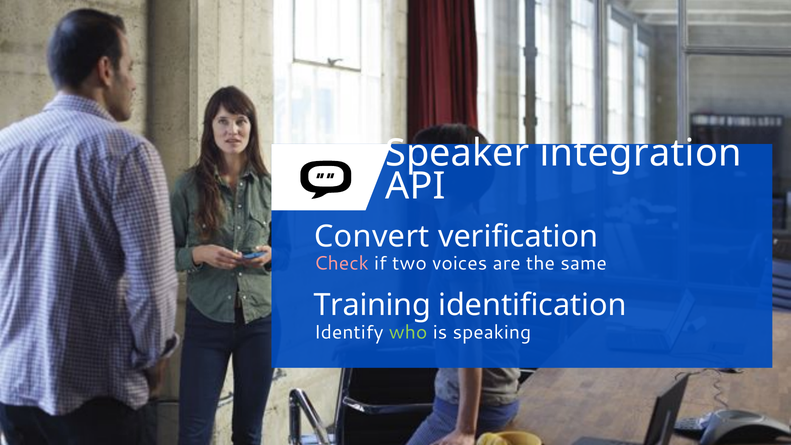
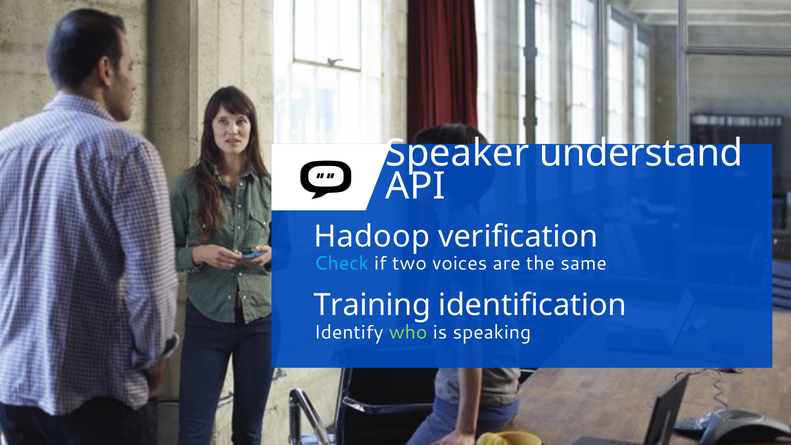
integration: integration -> understand (641, 153)
Convert: Convert -> Hadoop (372, 236)
Check colour: pink -> light blue (341, 264)
